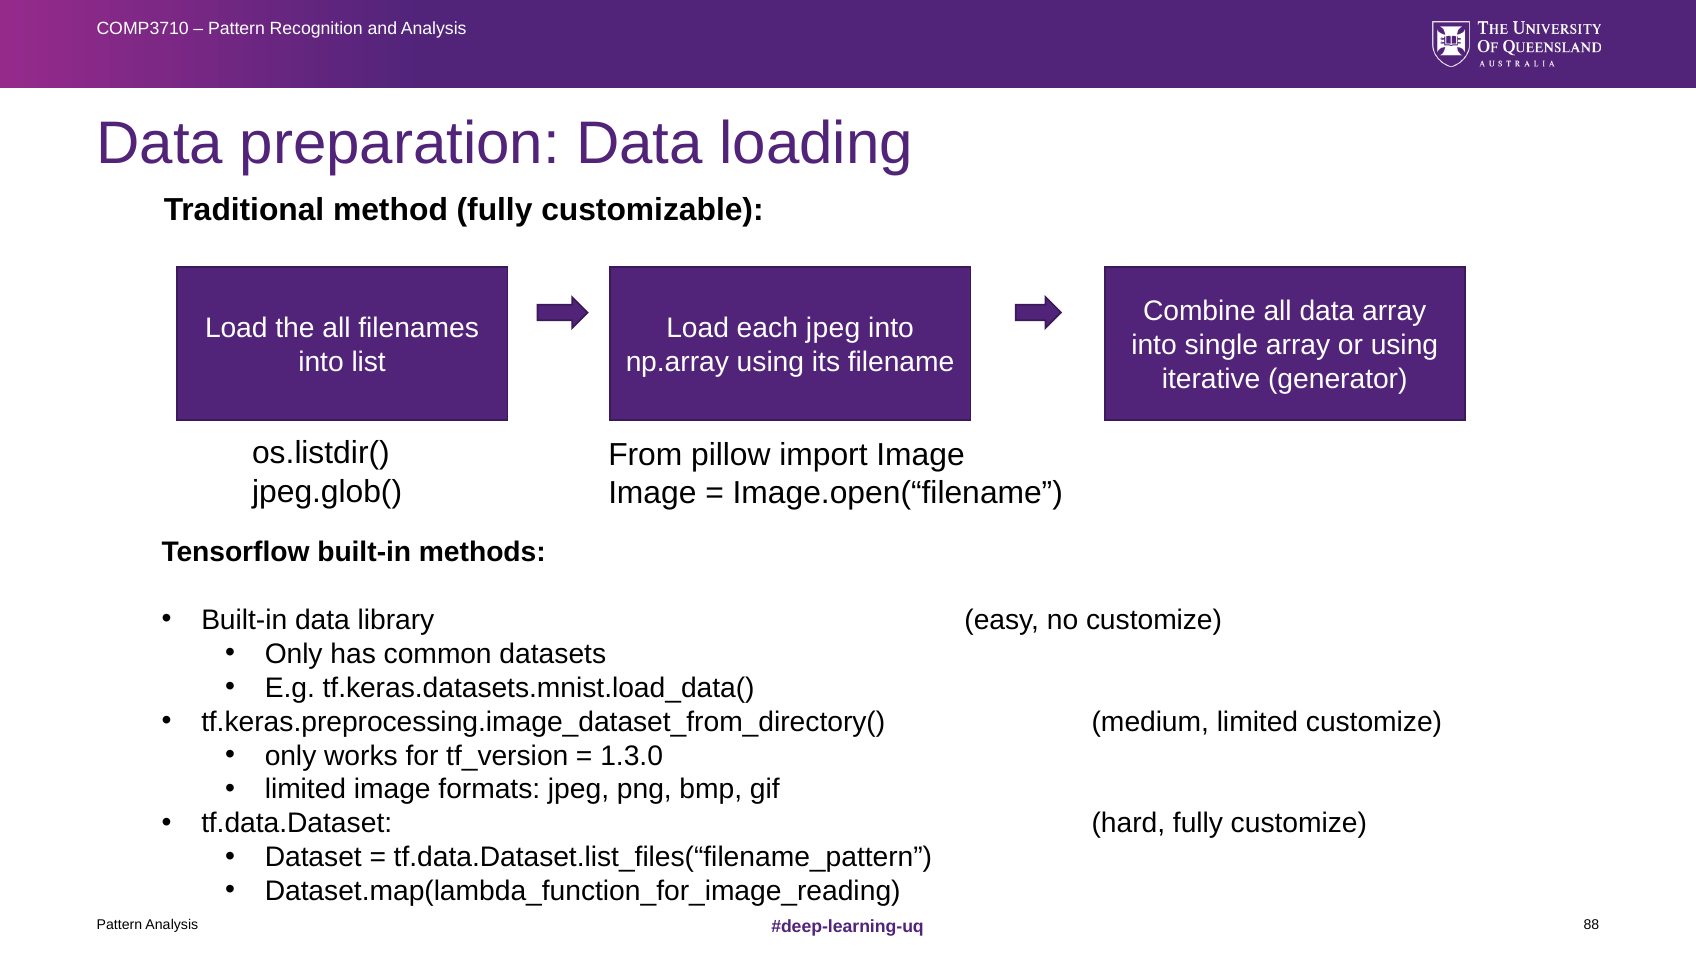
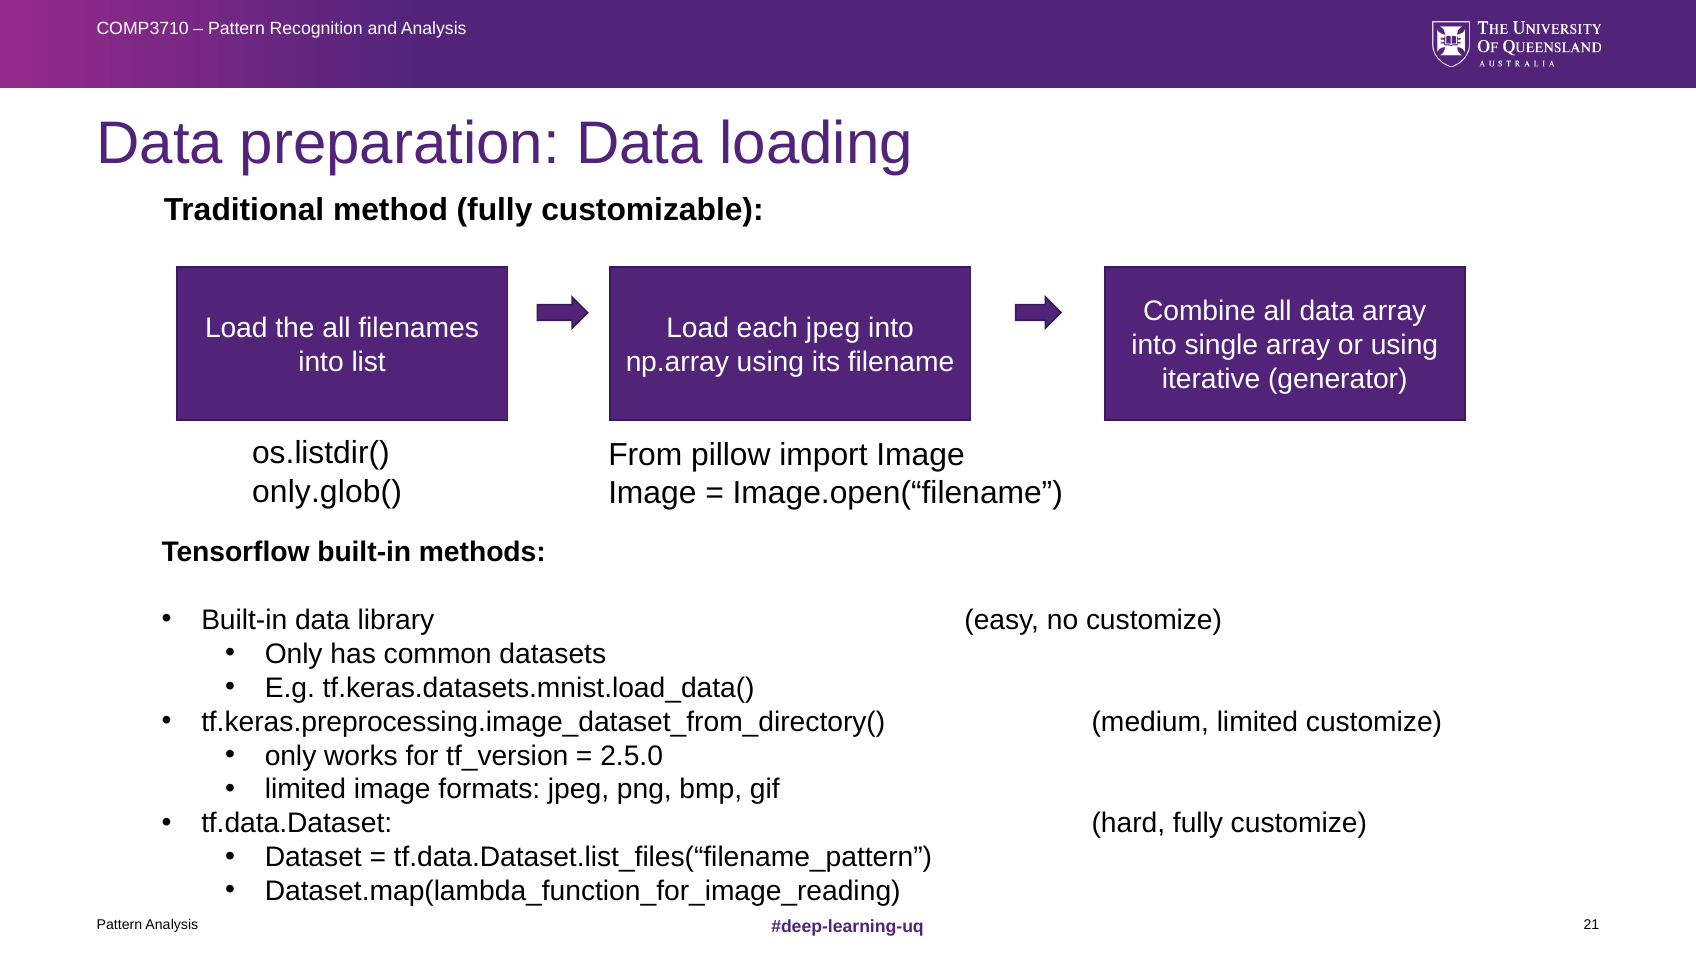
jpeg.glob(: jpeg.glob( -> only.glob( (327, 492)
1.3.0: 1.3.0 -> 2.5.0 (632, 756)
88: 88 -> 21 (1591, 925)
